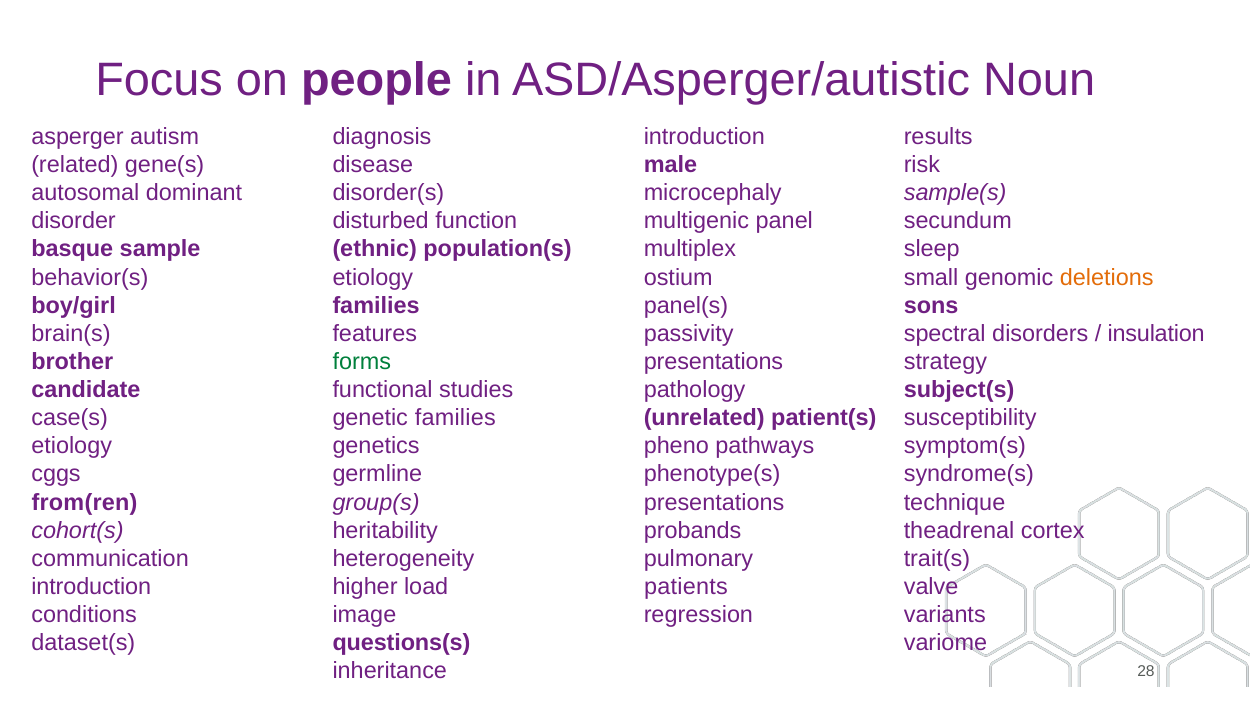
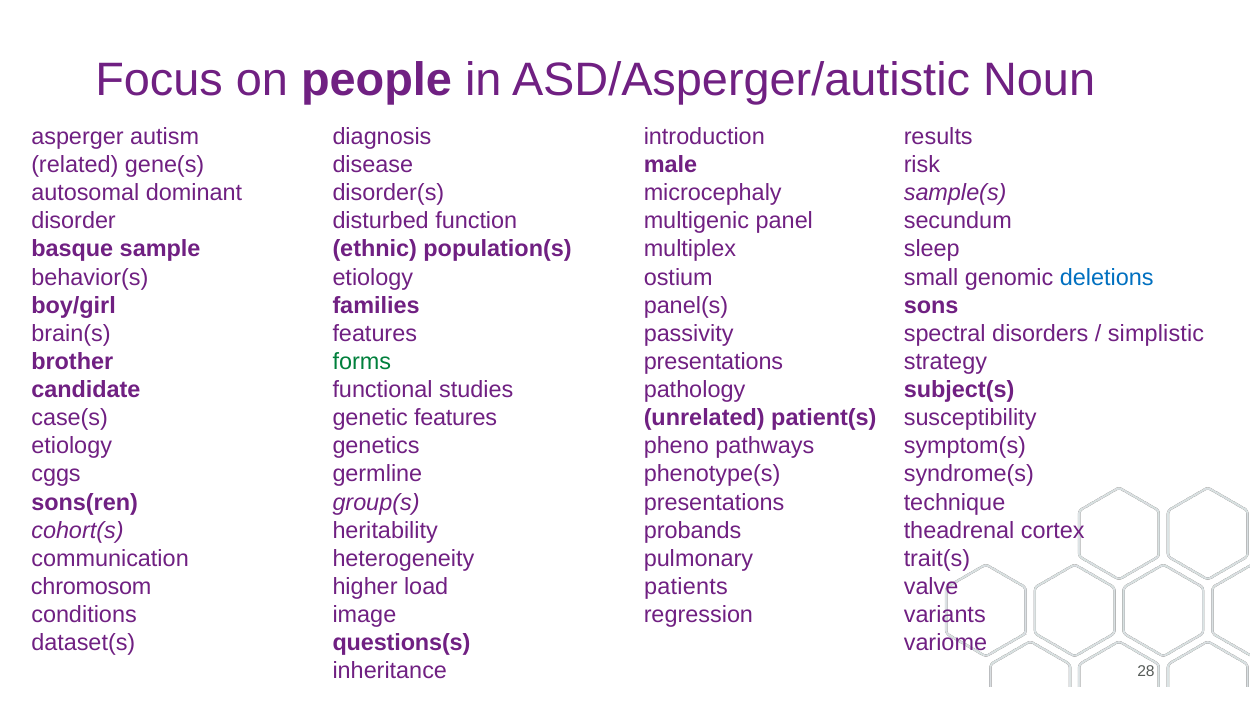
deletions colour: orange -> blue (1107, 277)
insulation: insulation -> simplistic (1156, 334)
genetic families: families -> features (456, 418)
from(ren: from(ren -> sons(ren (85, 502)
introduction: introduction -> chromosom (91, 587)
